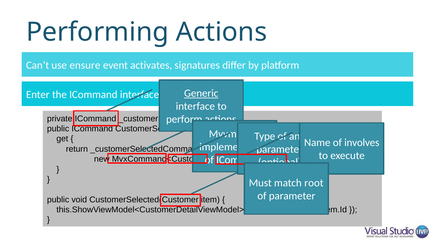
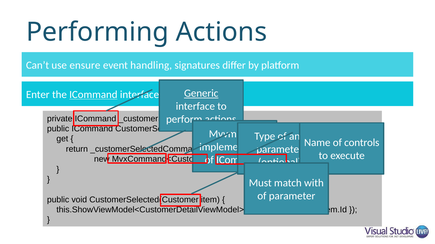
activates: activates -> handling (151, 65)
ICommand underline: none -> present (93, 95)
involves: involves -> controls (362, 143)
root: root -> with (314, 183)
